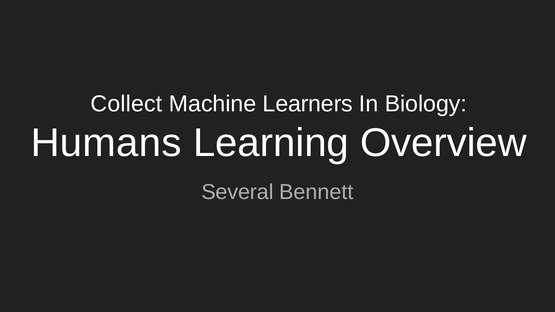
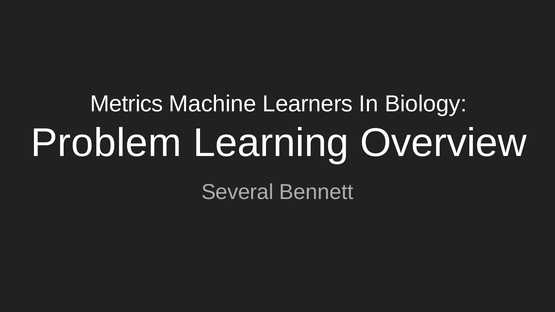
Collect: Collect -> Metrics (127, 104)
Humans: Humans -> Problem (106, 143)
